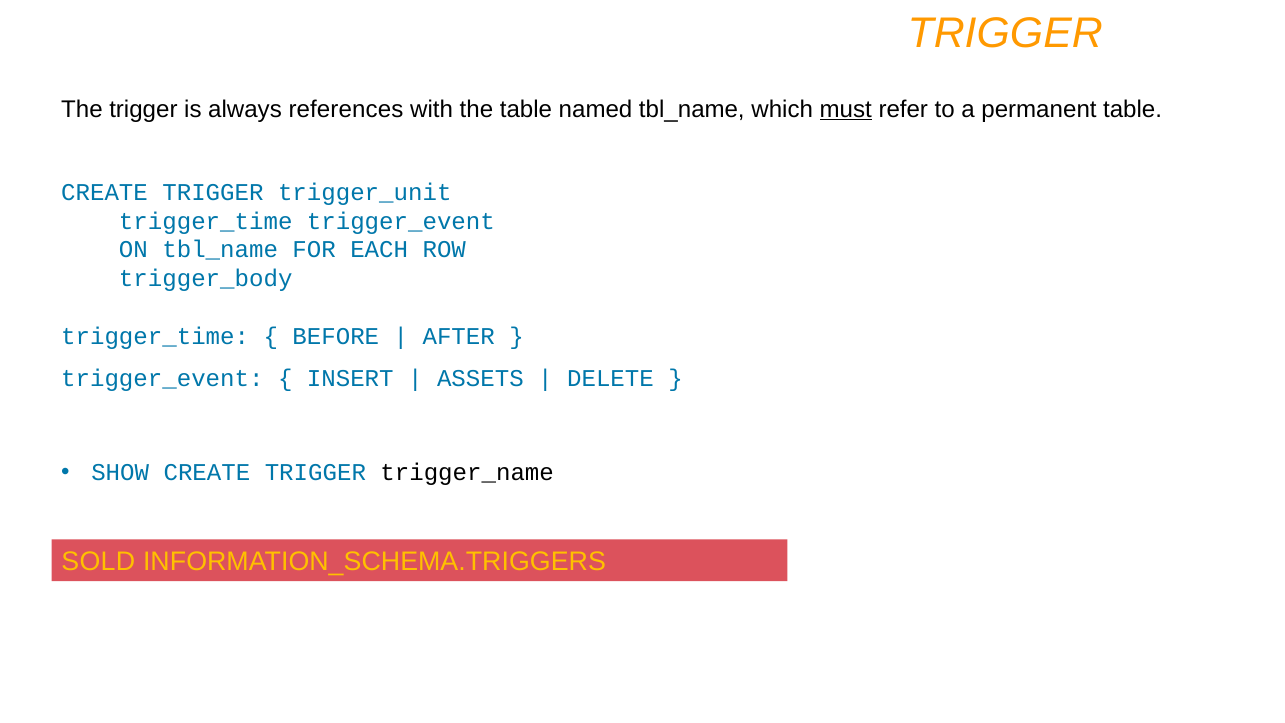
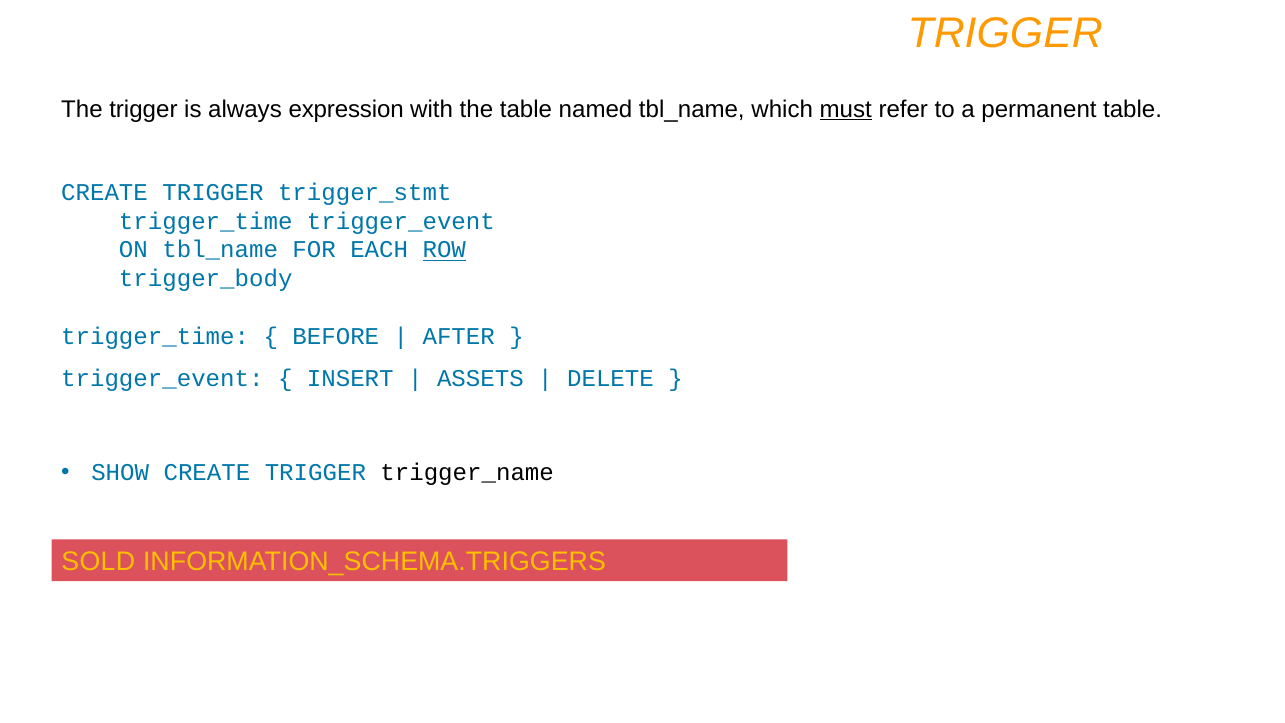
references: references -> expression (346, 109)
trigger_unit: trigger_unit -> trigger_stmt (365, 192)
ROW underline: none -> present (444, 250)
